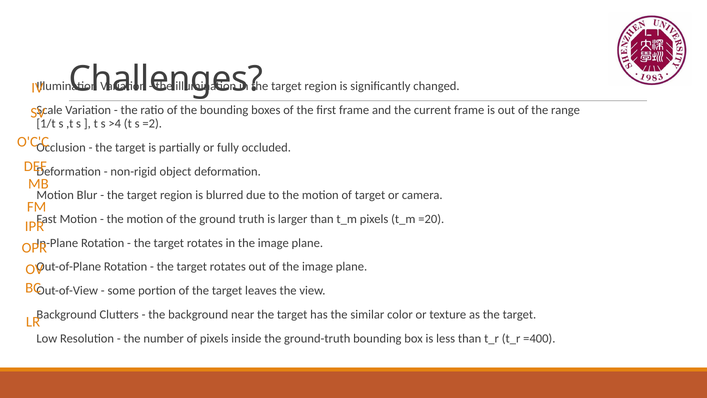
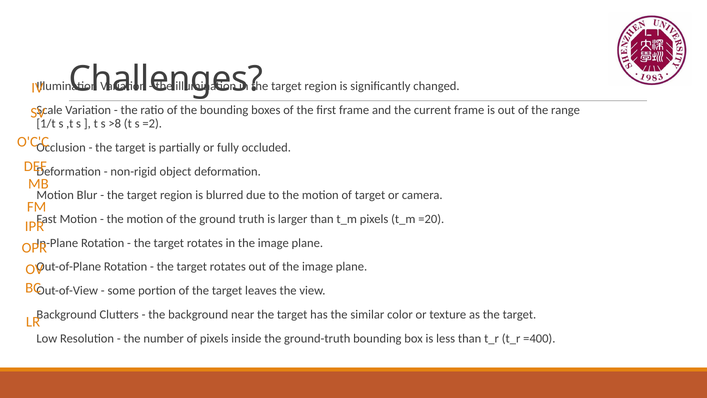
>4: >4 -> >8 (115, 124)
